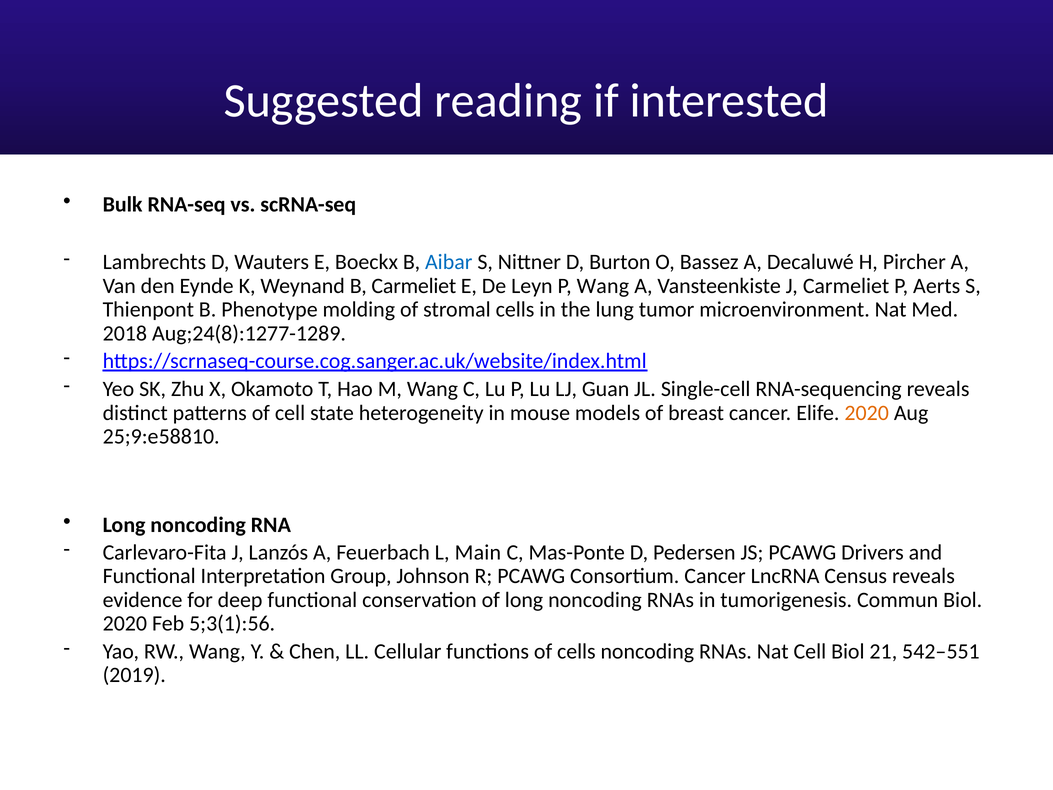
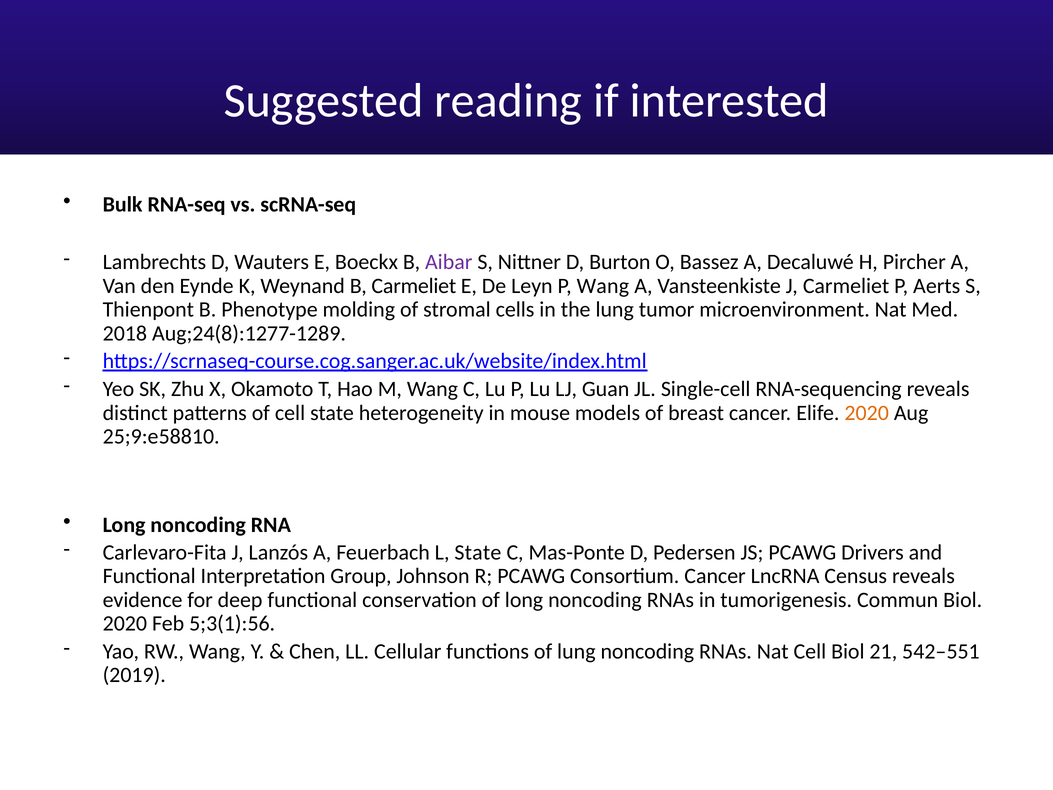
Aibar colour: blue -> purple (449, 262)
L Main: Main -> State (478, 552)
of cells: cells -> lung (576, 651)
